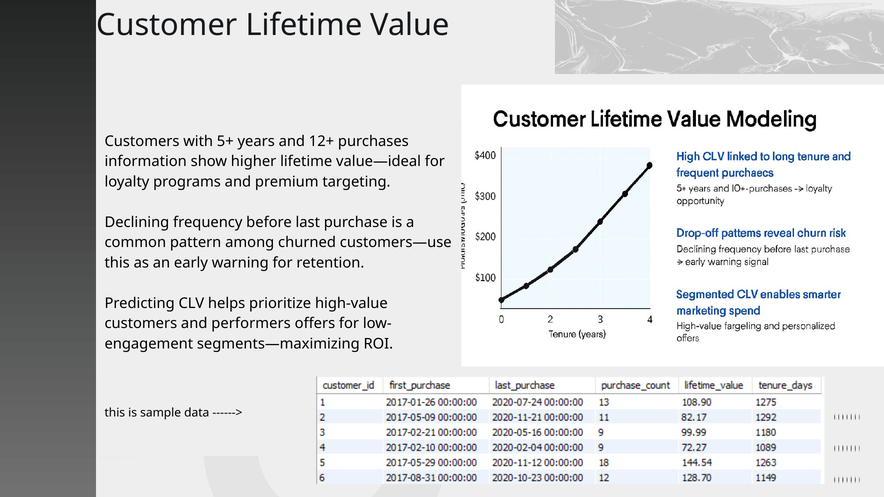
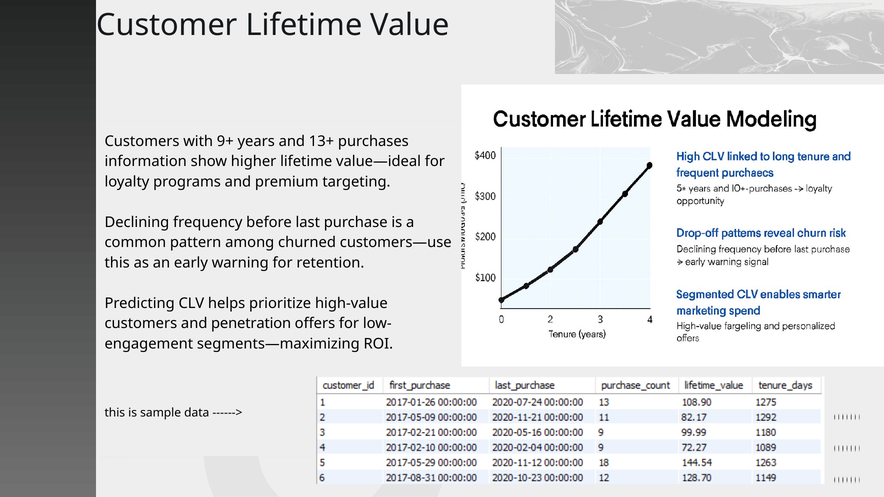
5+: 5+ -> 9+ (225, 141)
12+: 12+ -> 13+ (321, 141)
performers: performers -> penetration (251, 324)
